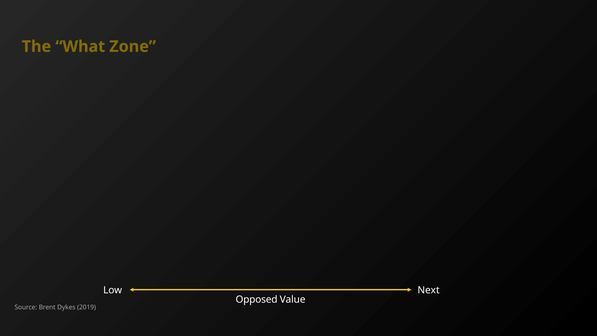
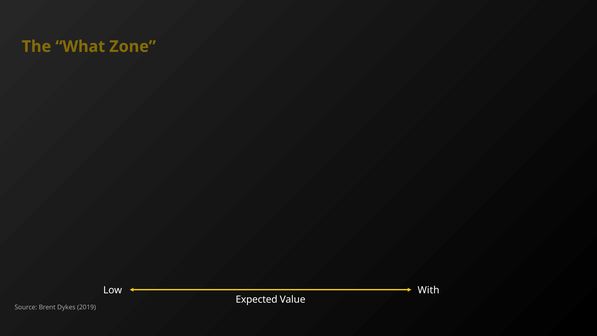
Next: Next -> With (429, 290)
Opposed: Opposed -> Expected (257, 299)
